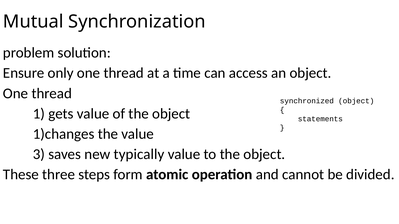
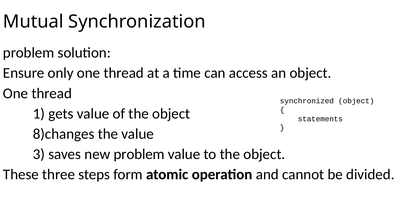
1)changes: 1)changes -> 8)changes (64, 134)
new typically: typically -> problem (139, 154)
